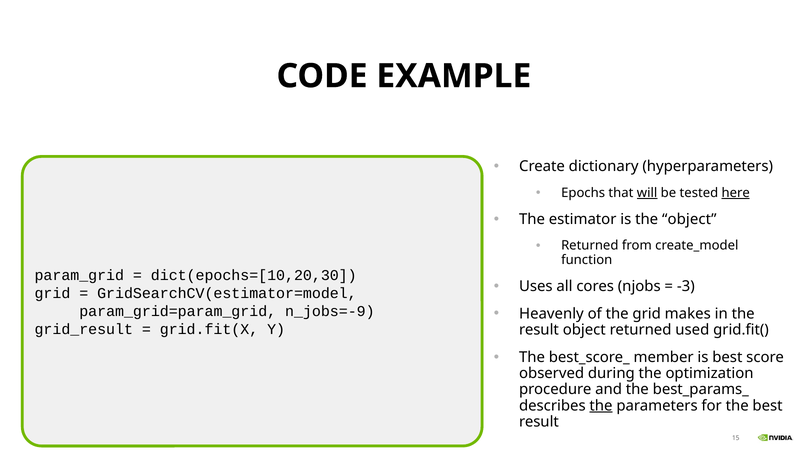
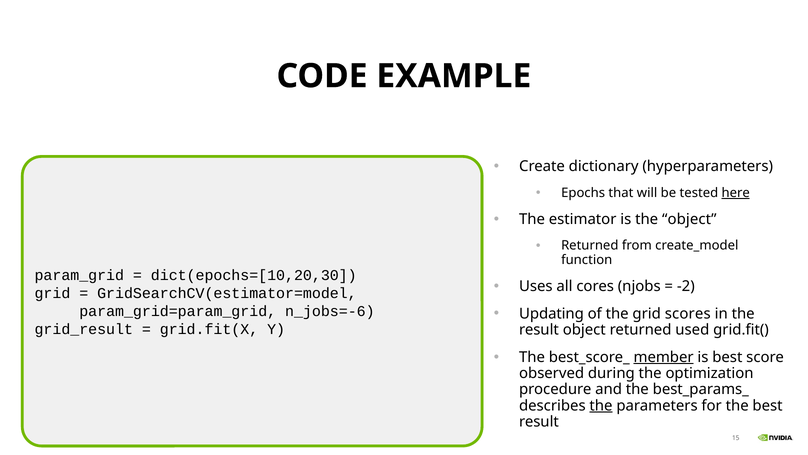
will underline: present -> none (647, 193)
-3: -3 -> -2 (686, 286)
n_jobs=-9: n_jobs=-9 -> n_jobs=-6 (330, 311)
Heavenly: Heavenly -> Updating (551, 313)
makes: makes -> scores (688, 313)
member underline: none -> present (664, 357)
